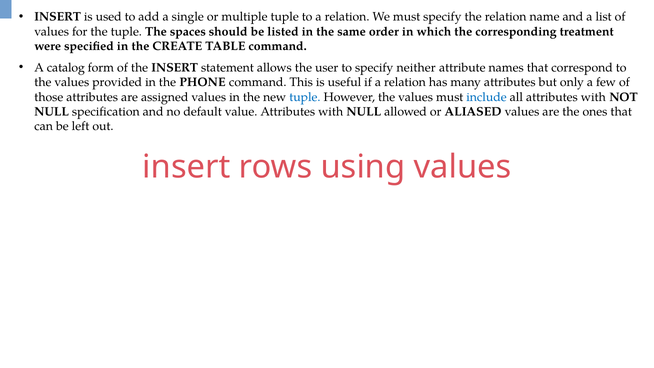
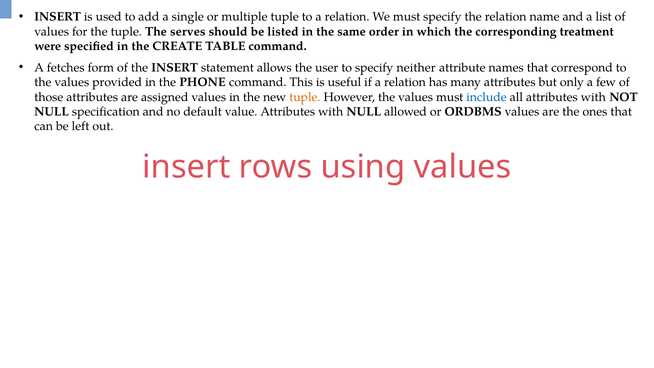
spaces: spaces -> serves (188, 32)
catalog: catalog -> fetches (66, 68)
tuple colour: blue -> orange (305, 97)
ALIASED: ALIASED -> ORDBMS (473, 112)
